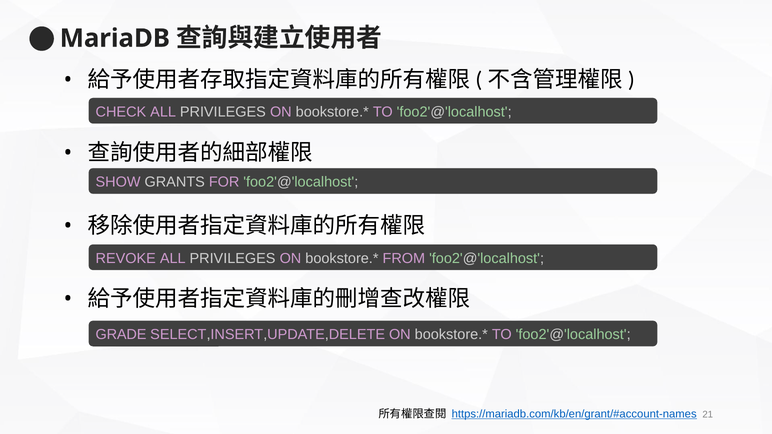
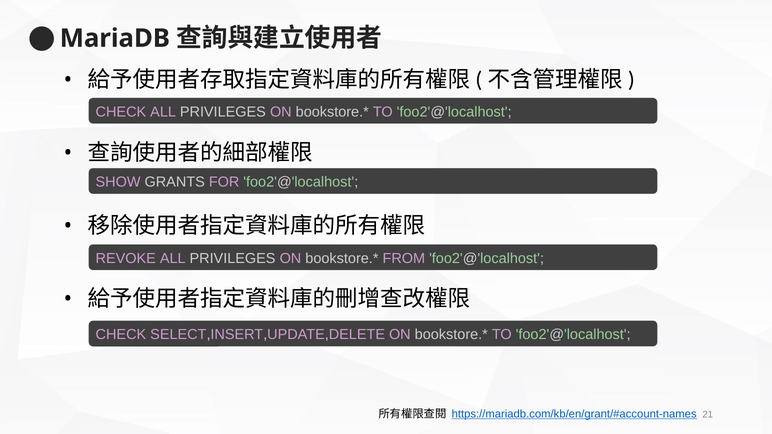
GRADE: GRADE -> CHECK (121, 335)
